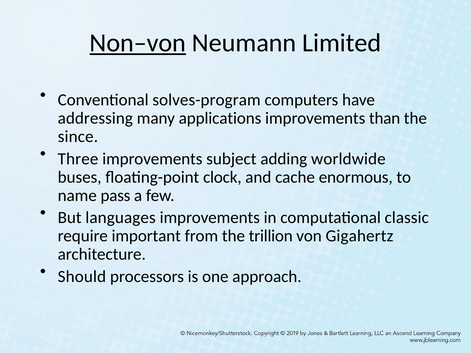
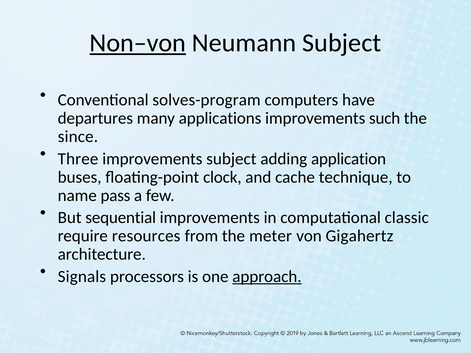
Neumann Limited: Limited -> Subject (342, 43)
addressing: addressing -> departures (95, 118)
than: than -> such (385, 118)
worldwide: worldwide -> application (349, 159)
enormous: enormous -> technique (356, 177)
languages: languages -> sequential (121, 218)
important: important -> resources (146, 236)
trillion: trillion -> meter (271, 236)
Should: Should -> Signals (82, 277)
approach underline: none -> present (267, 277)
